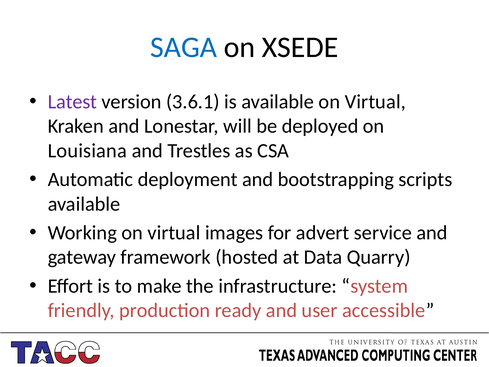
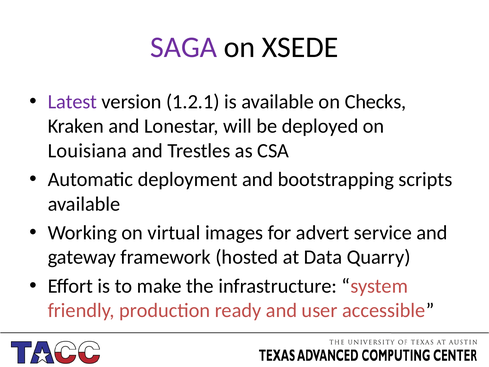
SAGA colour: blue -> purple (184, 47)
3.6.1: 3.6.1 -> 1.2.1 (193, 102)
available on Virtual: Virtual -> Checks (375, 102)
